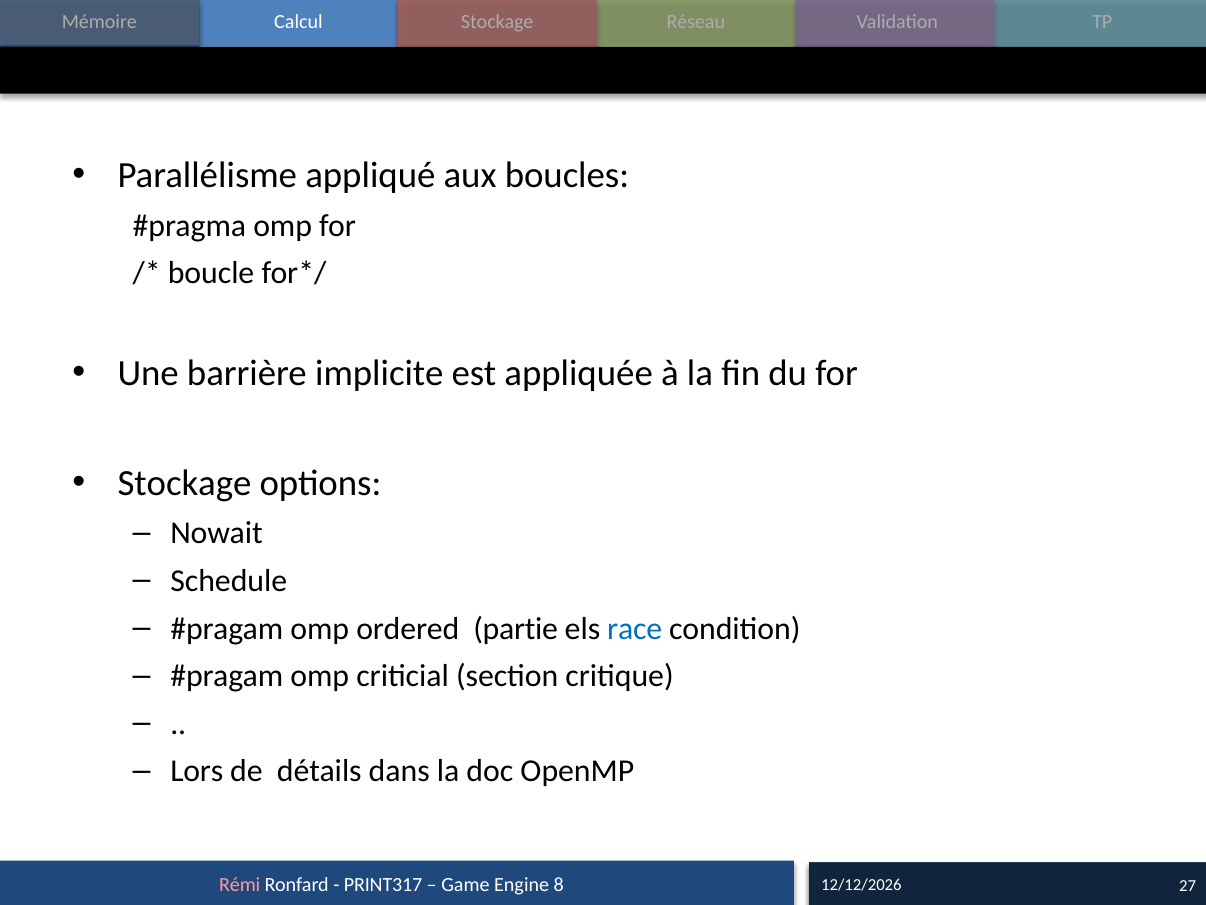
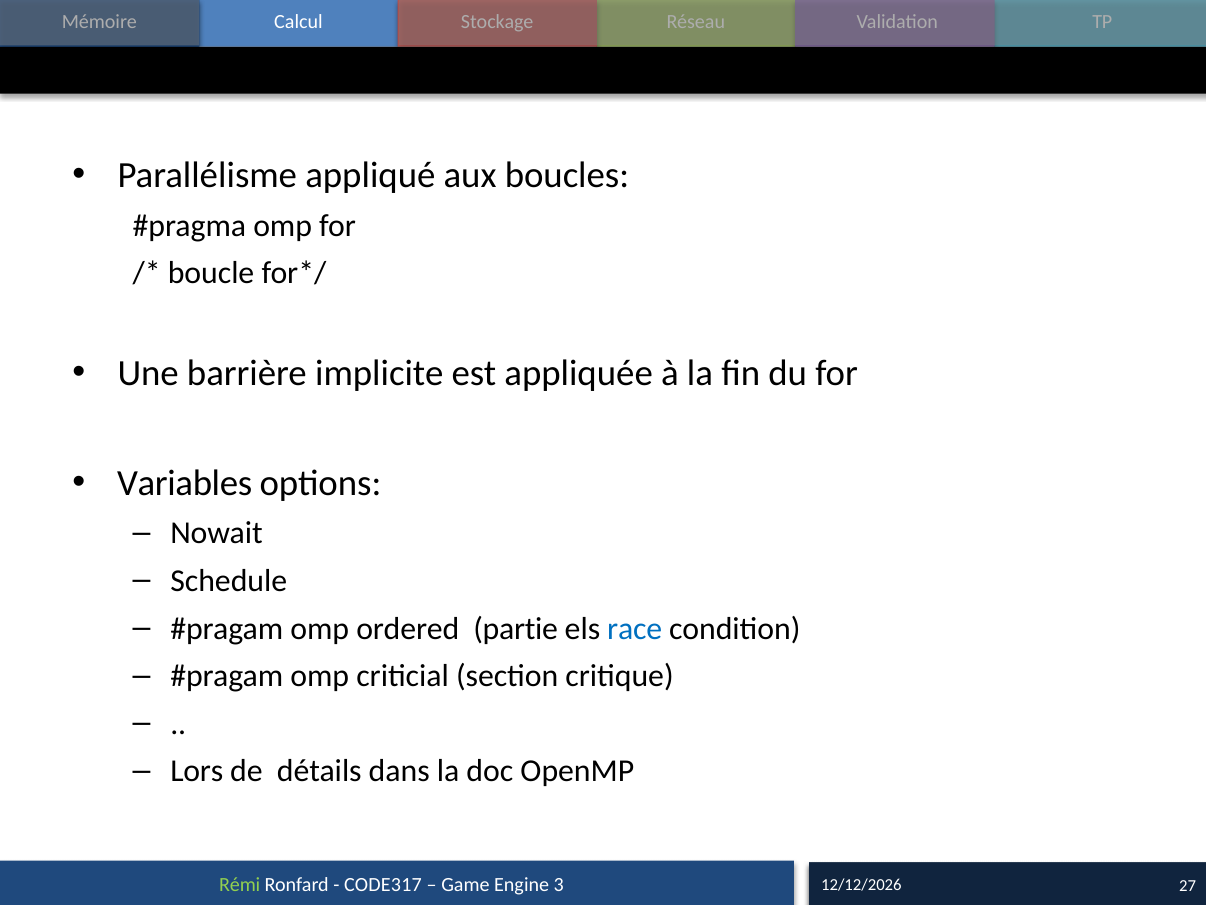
Stockage: Stockage -> Variables (185, 483)
Rémi colour: pink -> light green (240, 884)
PRINT317: PRINT317 -> CODE317 (383, 884)
8: 8 -> 3 (559, 884)
